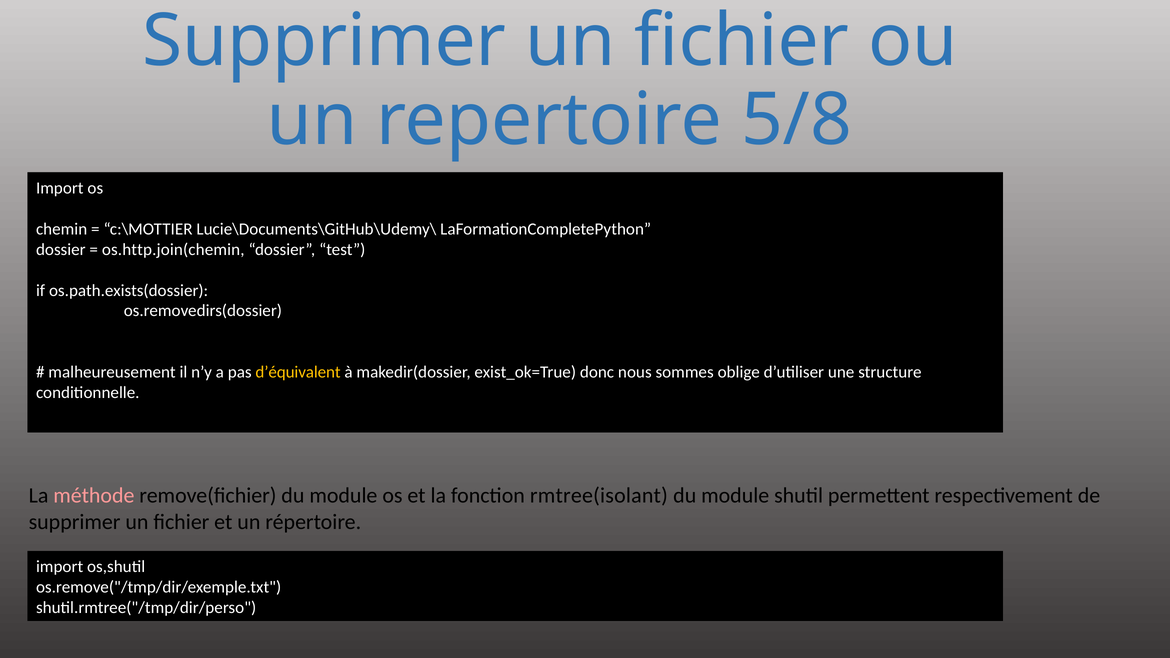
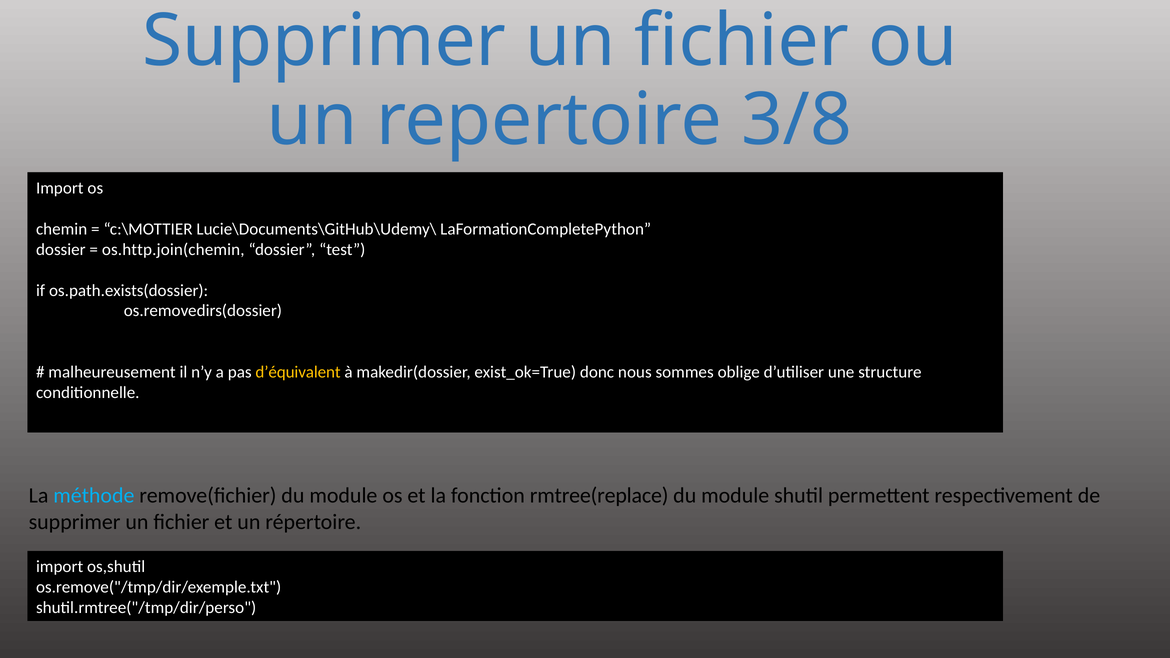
5/8: 5/8 -> 3/8 (796, 120)
méthode colour: pink -> light blue (94, 496)
rmtree(isolant: rmtree(isolant -> rmtree(replace (599, 496)
